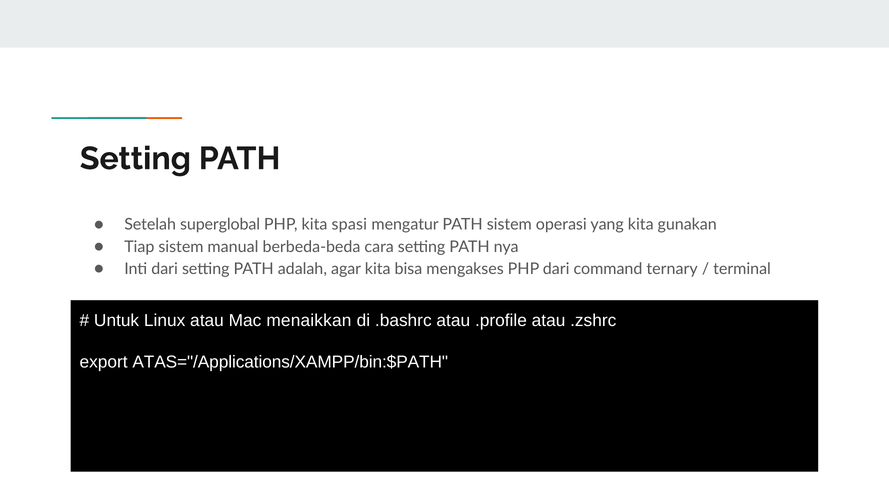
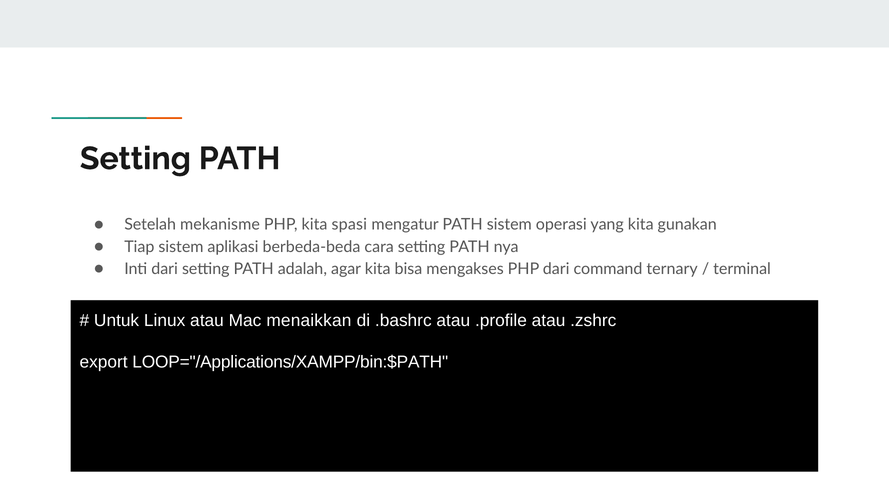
superglobal: superglobal -> mekanisme (220, 225)
manual: manual -> aplikasi (233, 247)
ATAS="/Applications/XAMPP/bin:$PATH: ATAS="/Applications/XAMPP/bin:$PATH -> LOOP="/Applications/XAMPP/bin:$PATH (290, 362)
